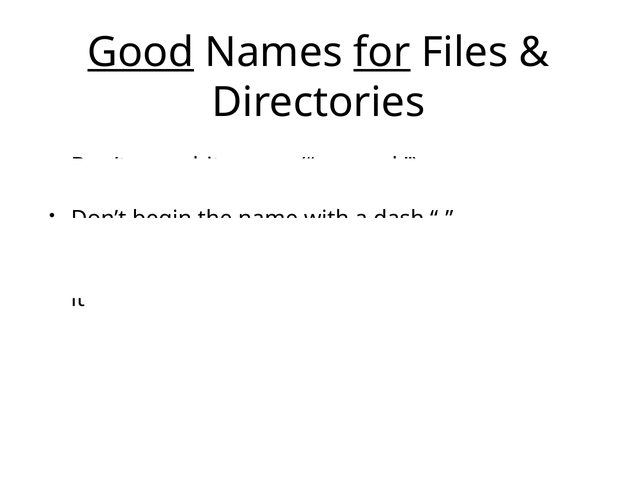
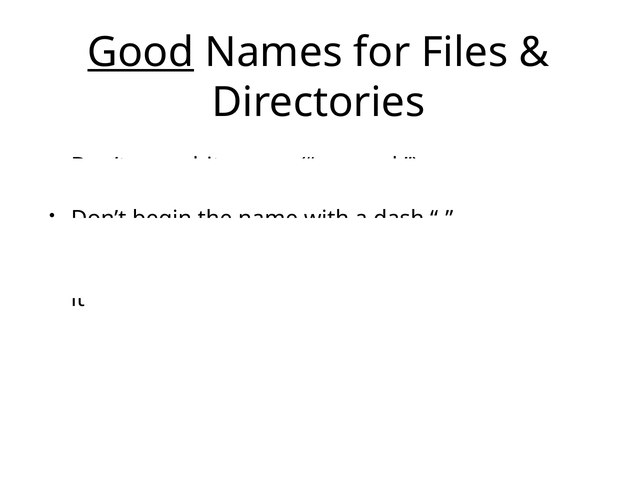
for underline: present -> none (382, 52)
